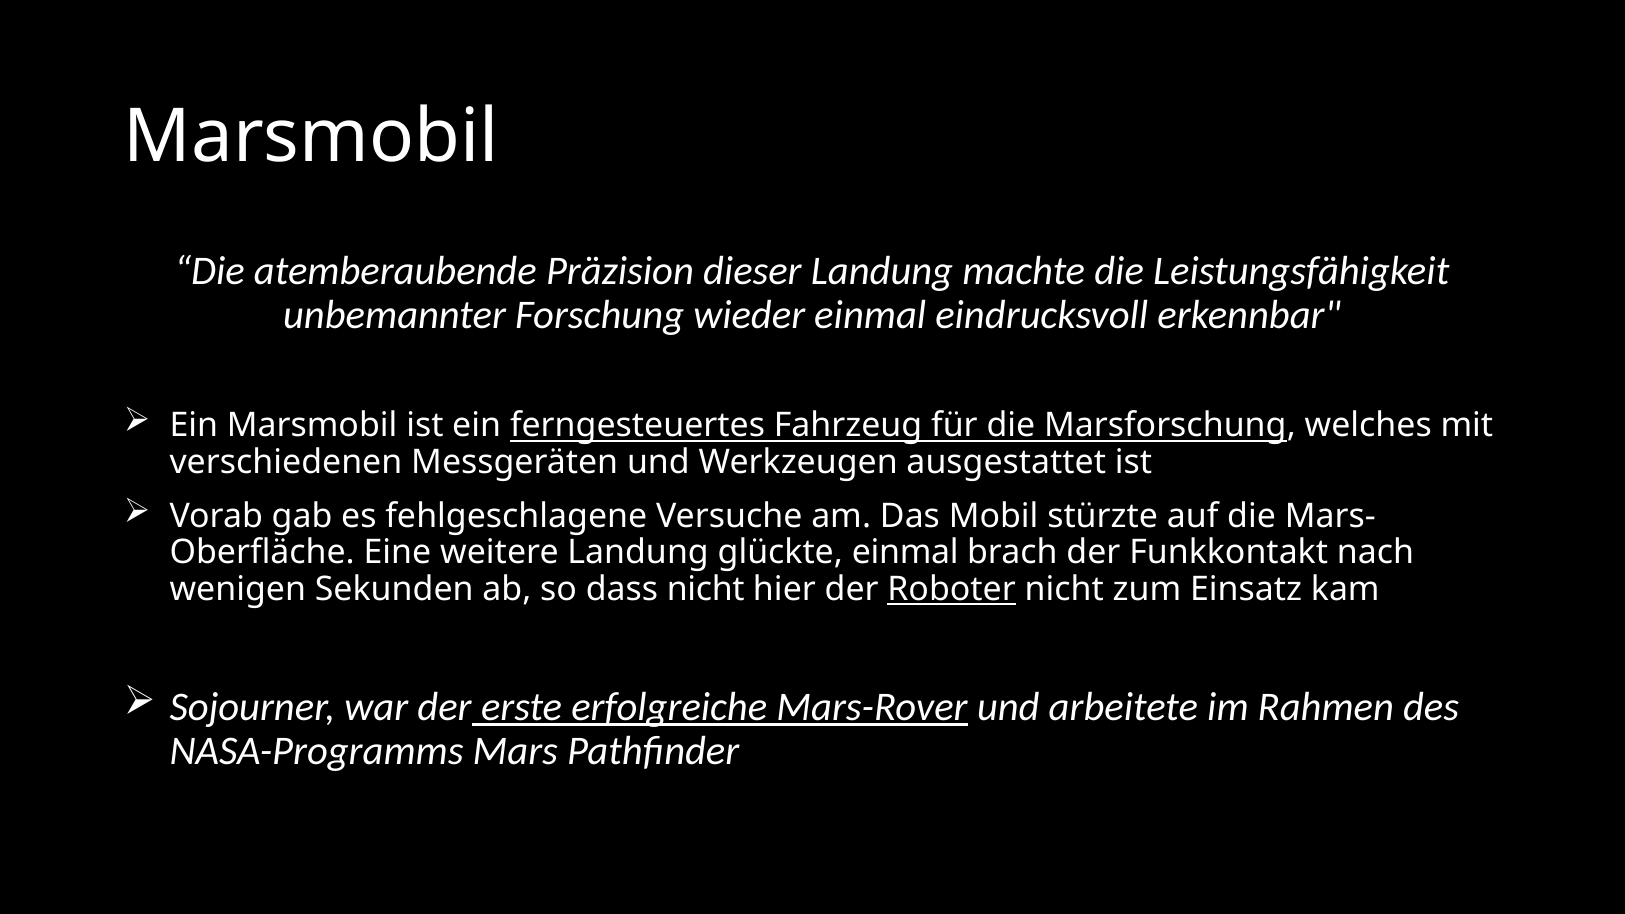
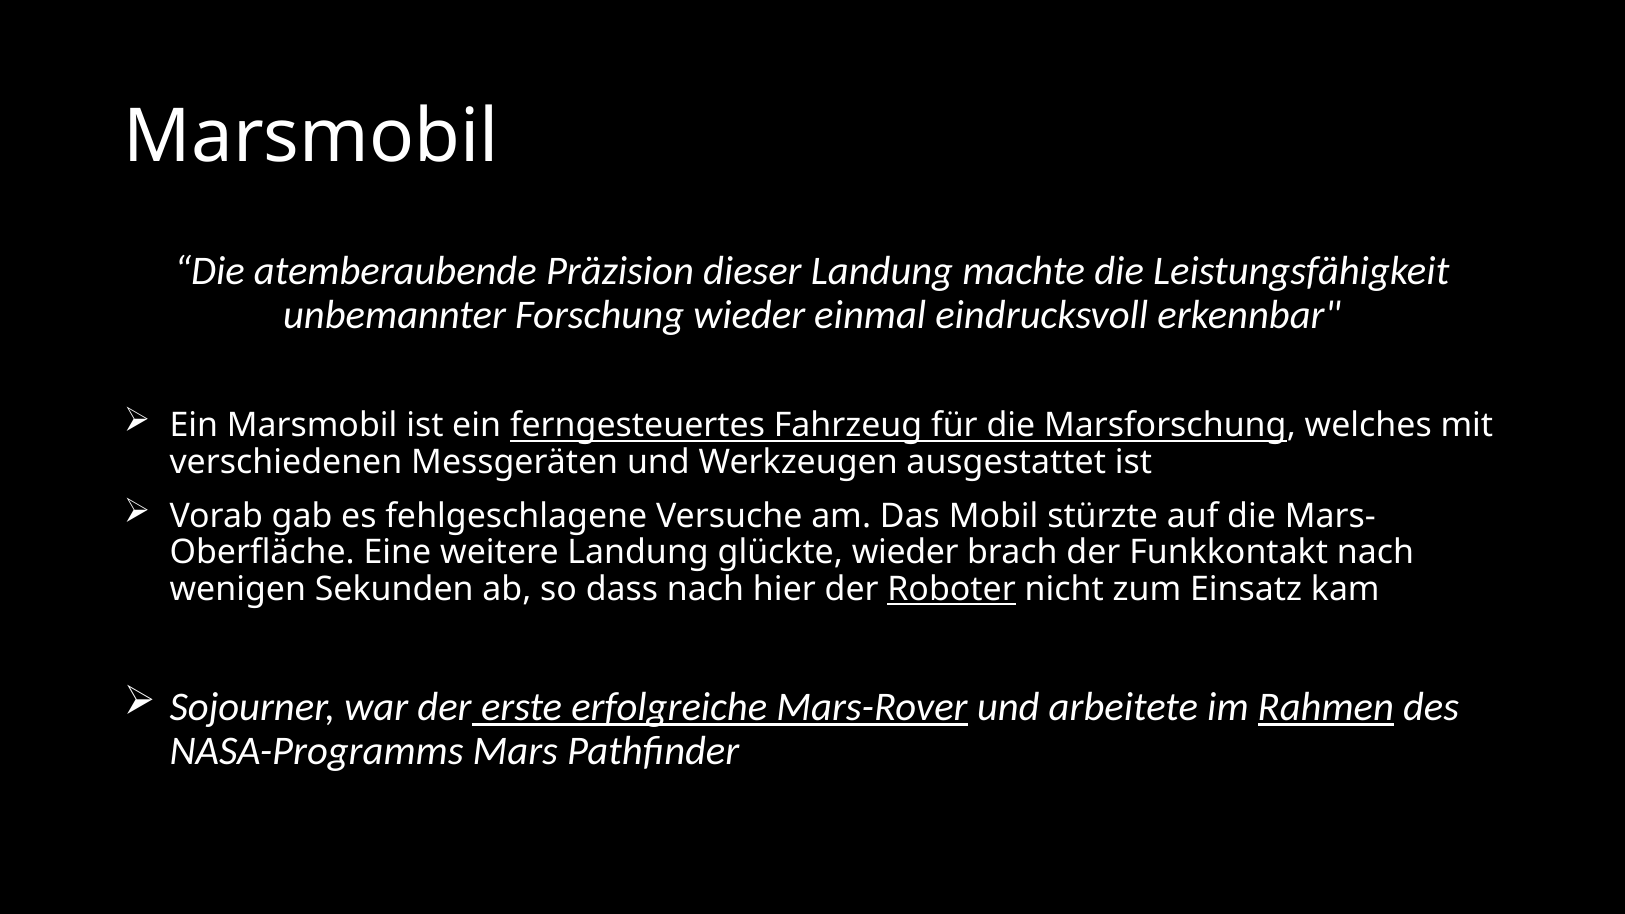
glückte einmal: einmal -> wieder (905, 553)
dass nicht: nicht -> nach (706, 589)
Rahmen underline: none -> present (1326, 707)
